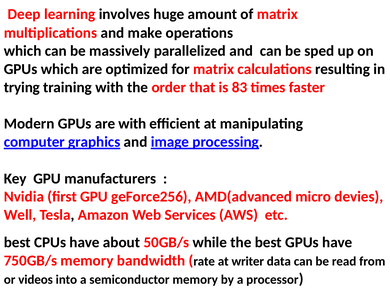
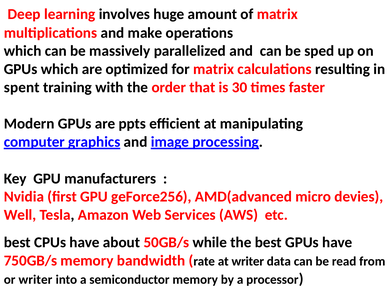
trying: trying -> spent (22, 88)
83: 83 -> 30 (240, 88)
are with: with -> ppts (132, 124)
or videos: videos -> writer (35, 280)
